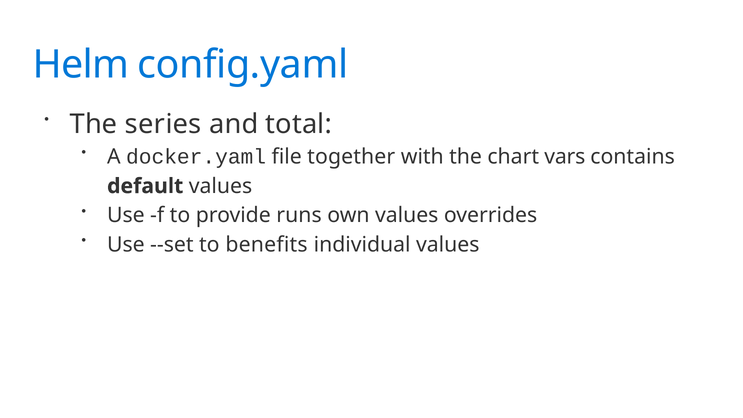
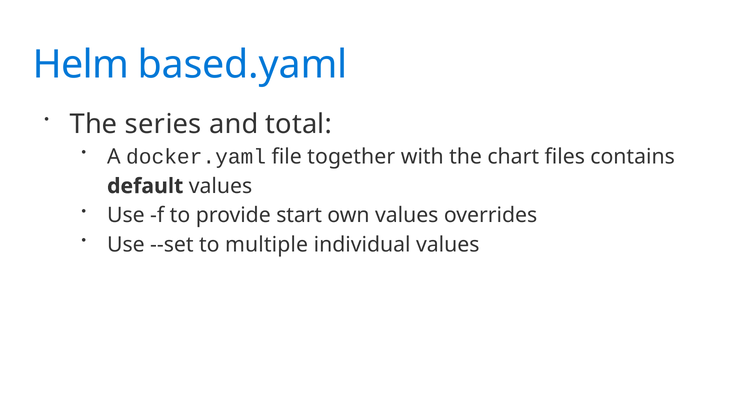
config.yaml: config.yaml -> based.yaml (243, 65)
vars: vars -> files (565, 157)
runs: runs -> start (299, 215)
benefits: benefits -> multiple (267, 245)
